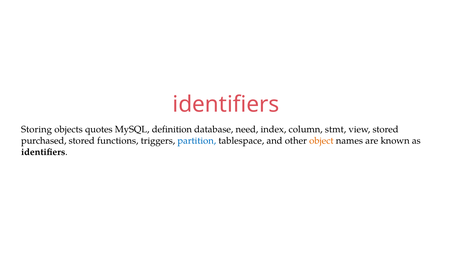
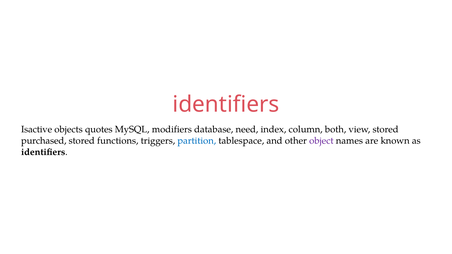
Storing: Storing -> Isactive (37, 129)
definition: definition -> modifiers (172, 129)
stmt: stmt -> both (336, 129)
object colour: orange -> purple (321, 141)
